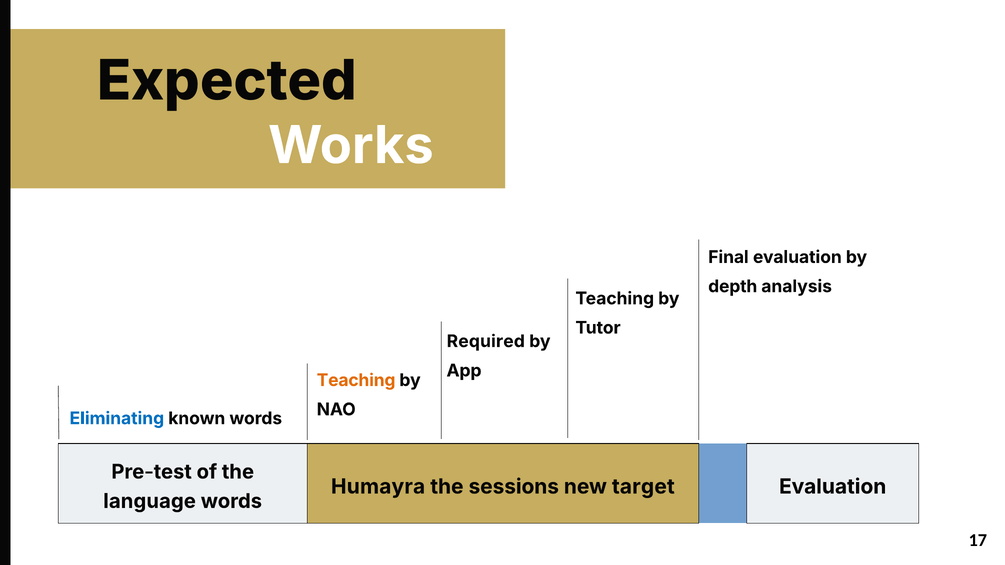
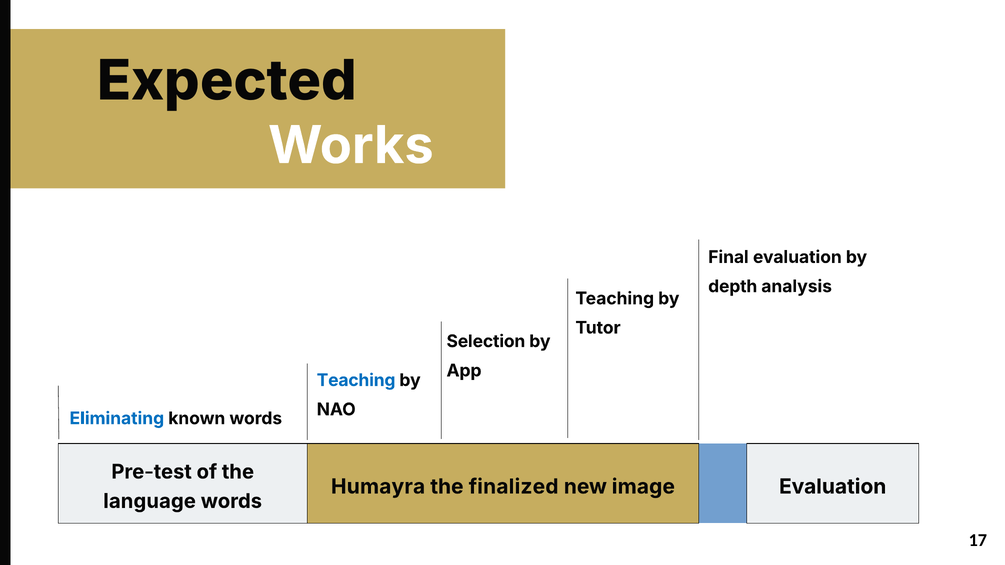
Required: Required -> Selection (486, 342)
Teaching colour: orange -> blue (356, 380)
sessions: sessions -> finalized (514, 487)
target: target -> image (643, 487)
